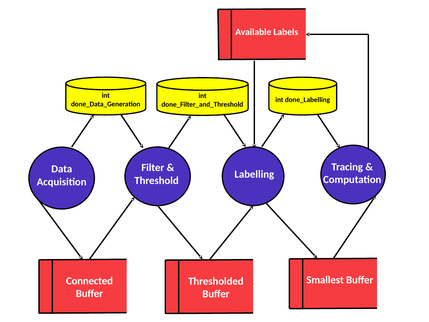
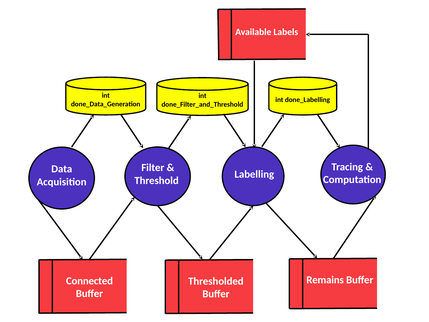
Smallest: Smallest -> Remains (325, 280)
